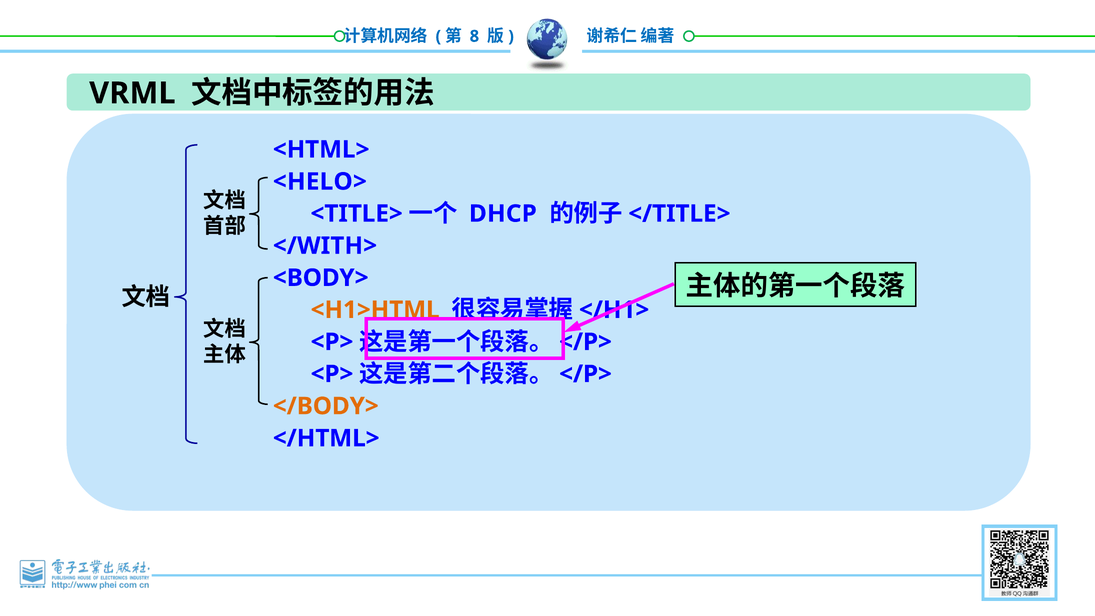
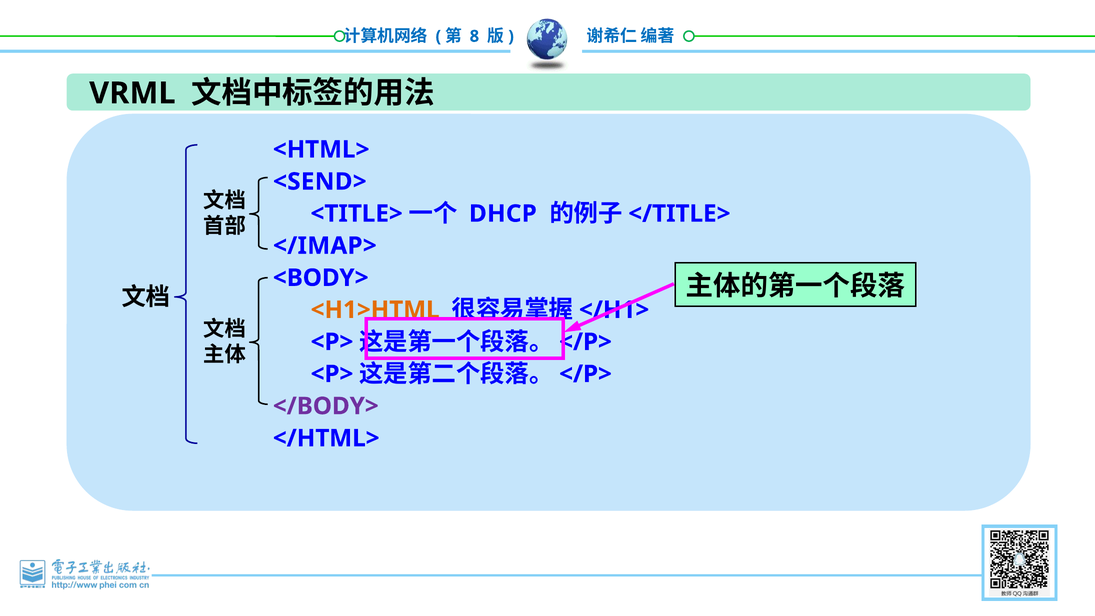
<HELO>: <HELO> -> <SEND> (320, 182)
</WITH>: </WITH> -> </IMAP> (325, 246)
</BODY> colour: orange -> purple (326, 406)
